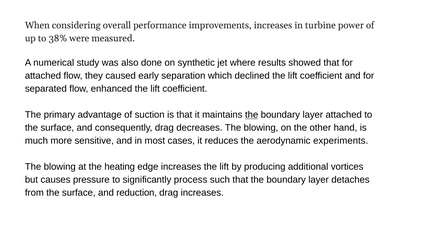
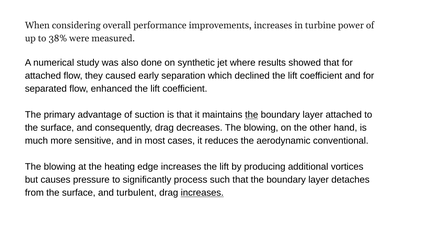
experiments: experiments -> conventional (341, 141)
reduction: reduction -> turbulent (137, 193)
increases underline: none -> present (202, 193)
